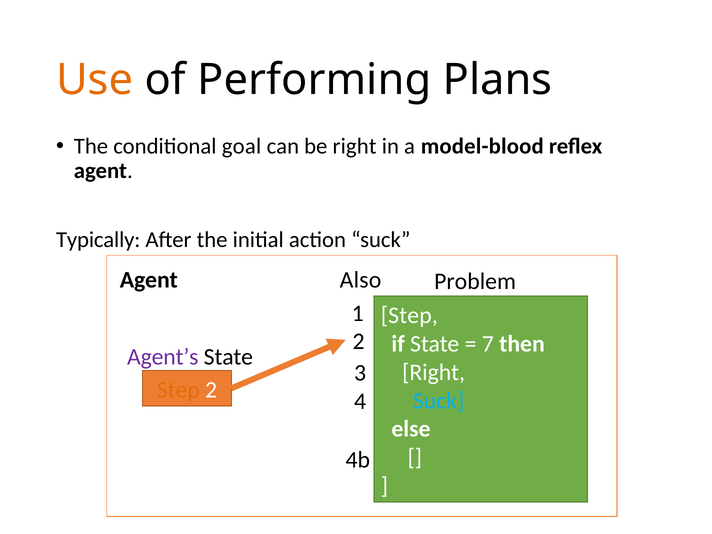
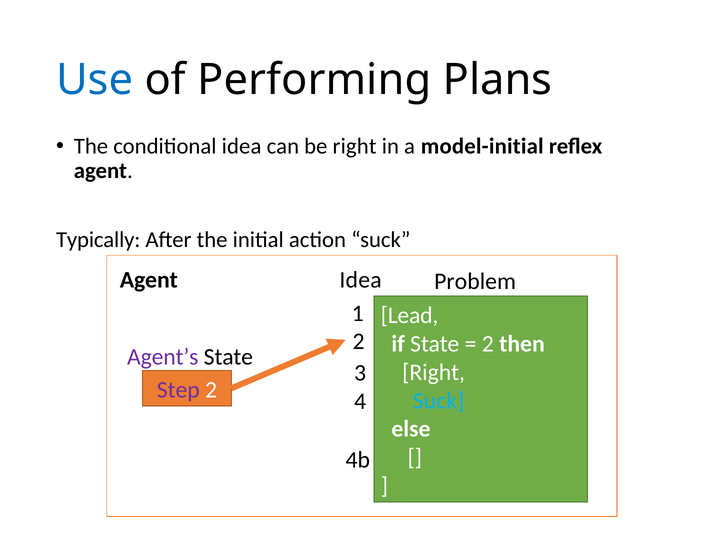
Use colour: orange -> blue (95, 80)
conditional goal: goal -> idea (242, 146)
model-blood: model-blood -> model-initial (482, 146)
Also: Also -> Idea (361, 280)
Step: Step -> Lead (410, 315)
7: 7 -> 2 (488, 344)
Step colour: orange -> purple (178, 390)
